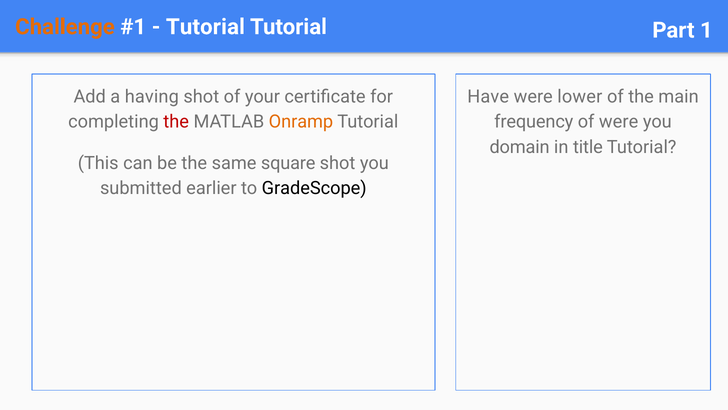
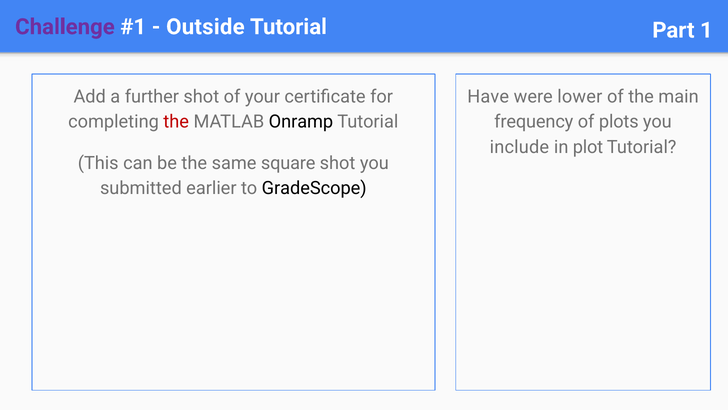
Challenge colour: orange -> purple (65, 27)
Tutorial: Tutorial -> Outside (205, 27)
having: having -> further (152, 97)
of were: were -> plots (619, 122)
Onramp colour: orange -> black (301, 122)
domain: domain -> include (519, 147)
title: title -> plot (588, 147)
